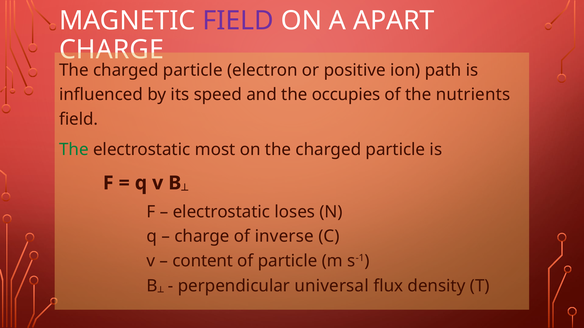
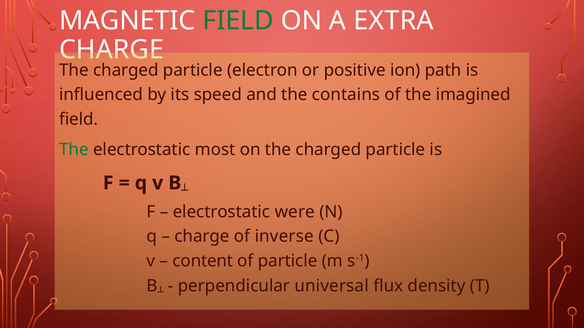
FIELD colour: purple -> green (238, 21)
APART: APART -> EXTRA (394, 21)
occupies: occupies -> contains (346, 95)
nutrients: nutrients -> imagined (473, 95)
loses: loses -> were (295, 212)
